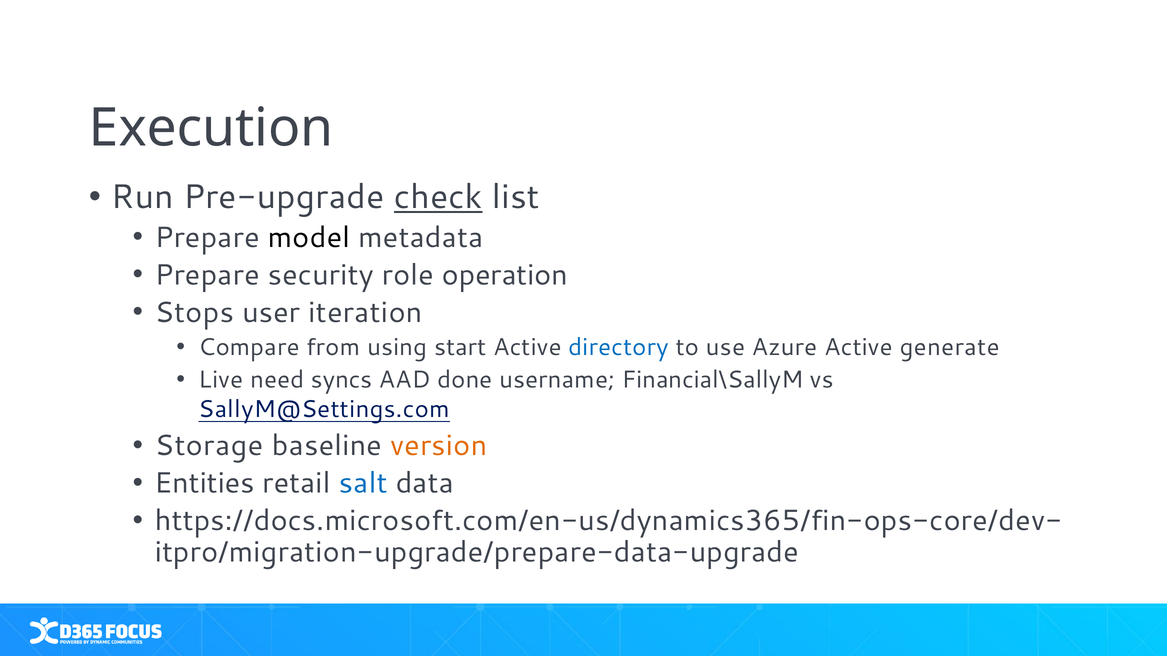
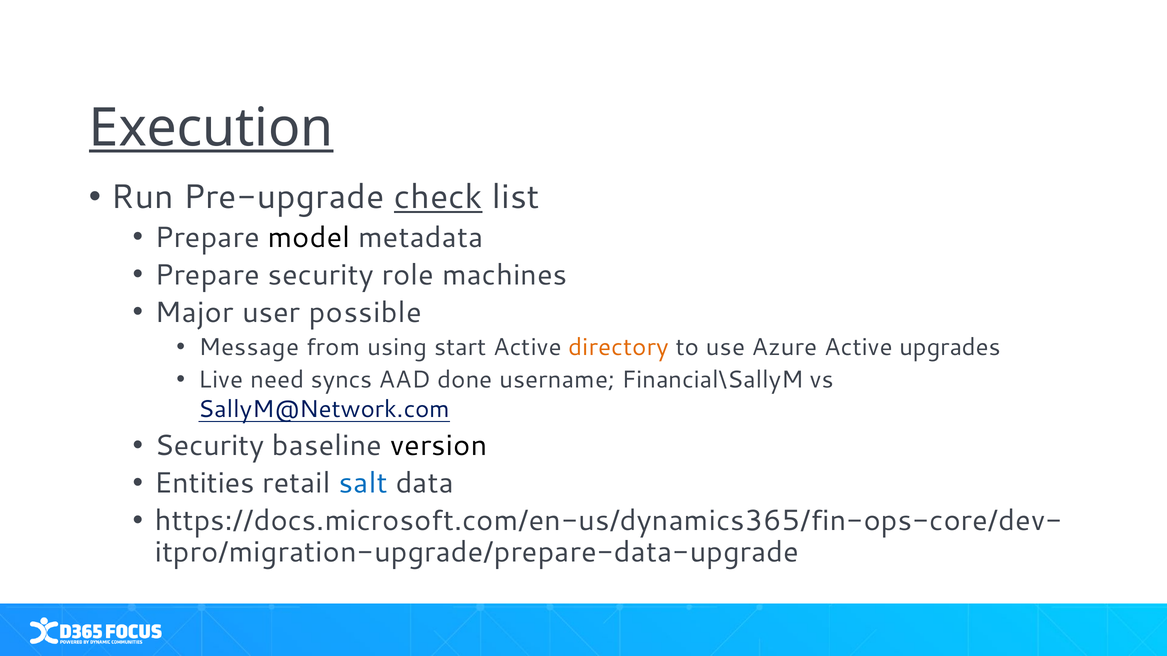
Execution underline: none -> present (211, 128)
operation: operation -> machines (505, 275)
Stops: Stops -> Major (194, 313)
iteration: iteration -> possible (365, 313)
Compare: Compare -> Message (249, 348)
directory colour: blue -> orange (619, 348)
generate: generate -> upgrades (950, 348)
SallyM@Settings.com: SallyM@Settings.com -> SallyM@Network.com (324, 410)
Storage: Storage -> Security (209, 446)
version colour: orange -> black (439, 446)
